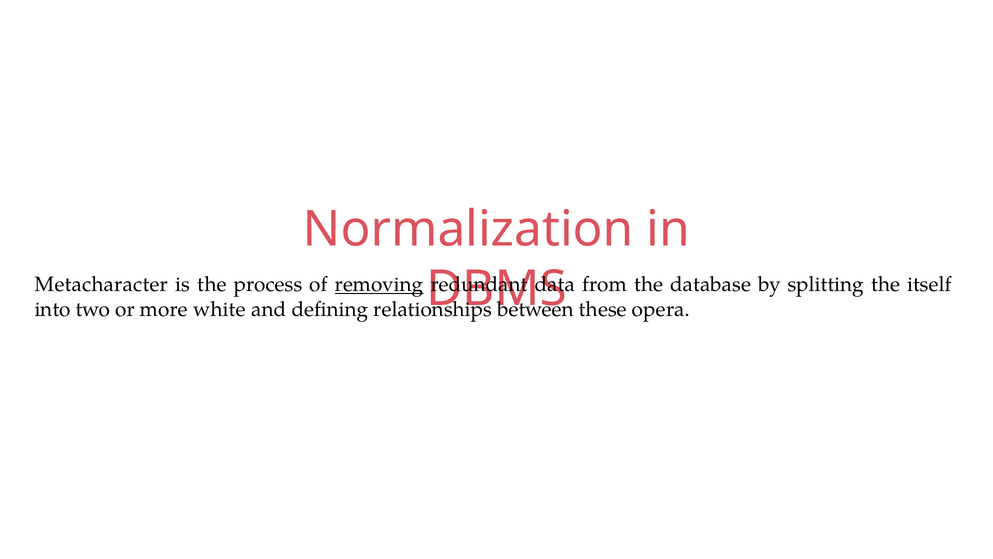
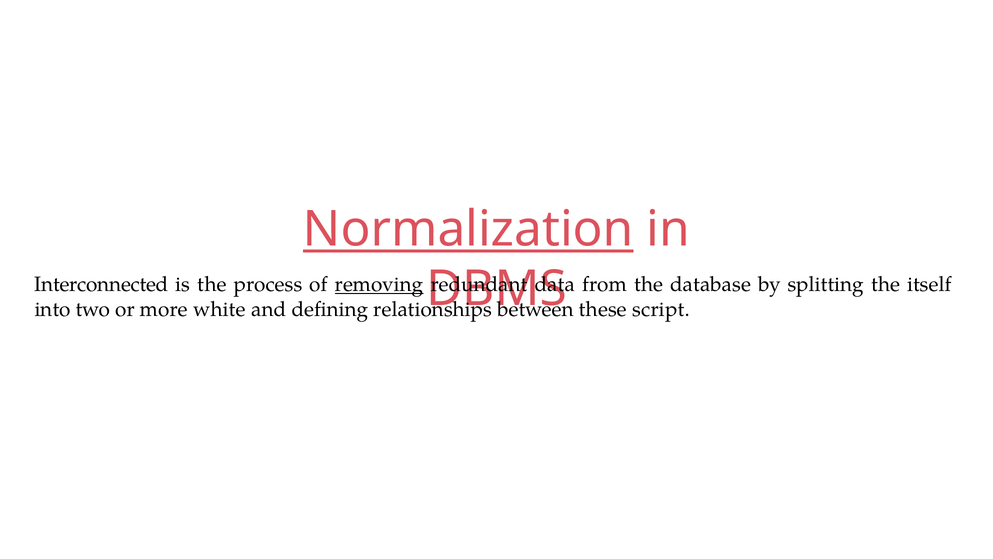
Normalization underline: none -> present (468, 229)
Metacharacter: Metacharacter -> Interconnected (102, 284)
opera: opera -> script (661, 309)
